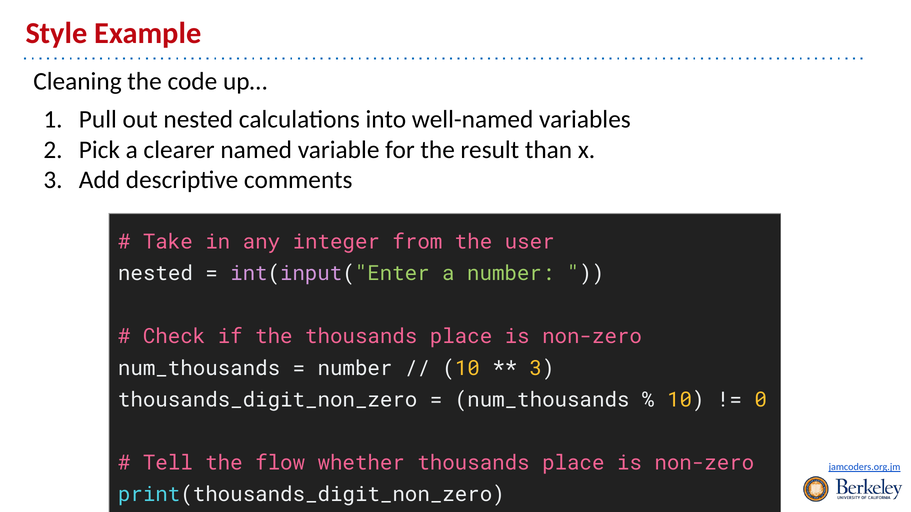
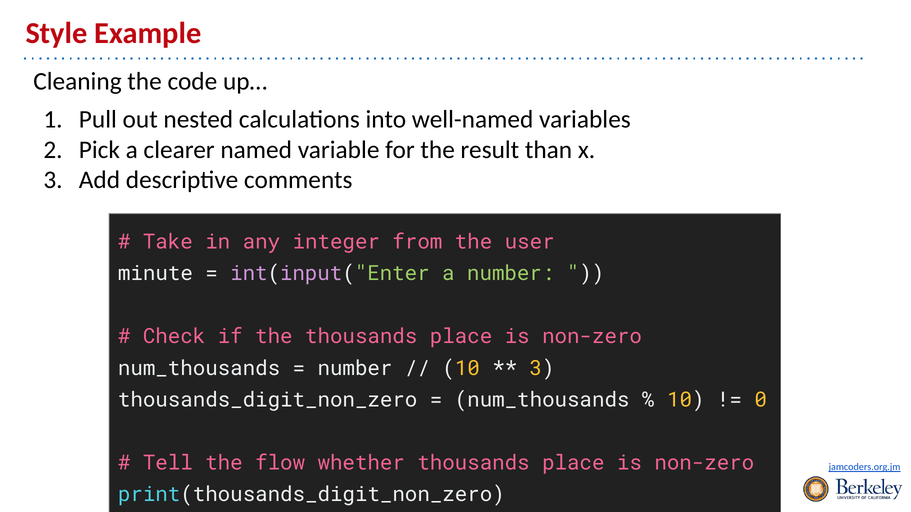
nested: nested -> minute (155, 274)
